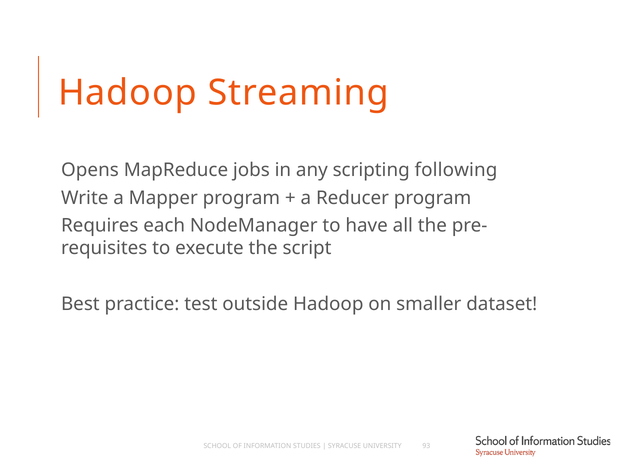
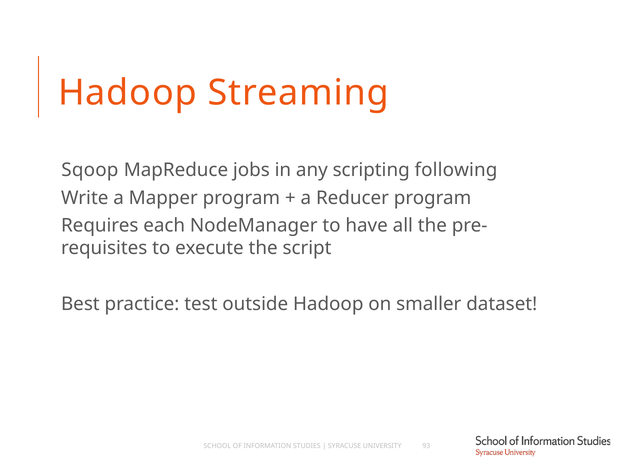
Opens: Opens -> Sqoop (90, 170)
